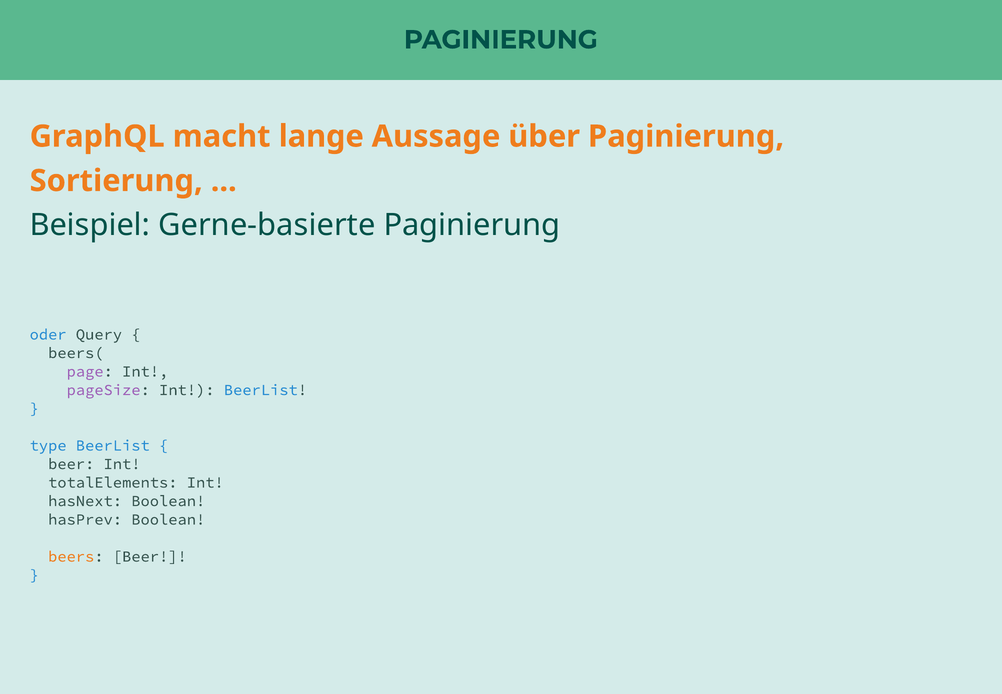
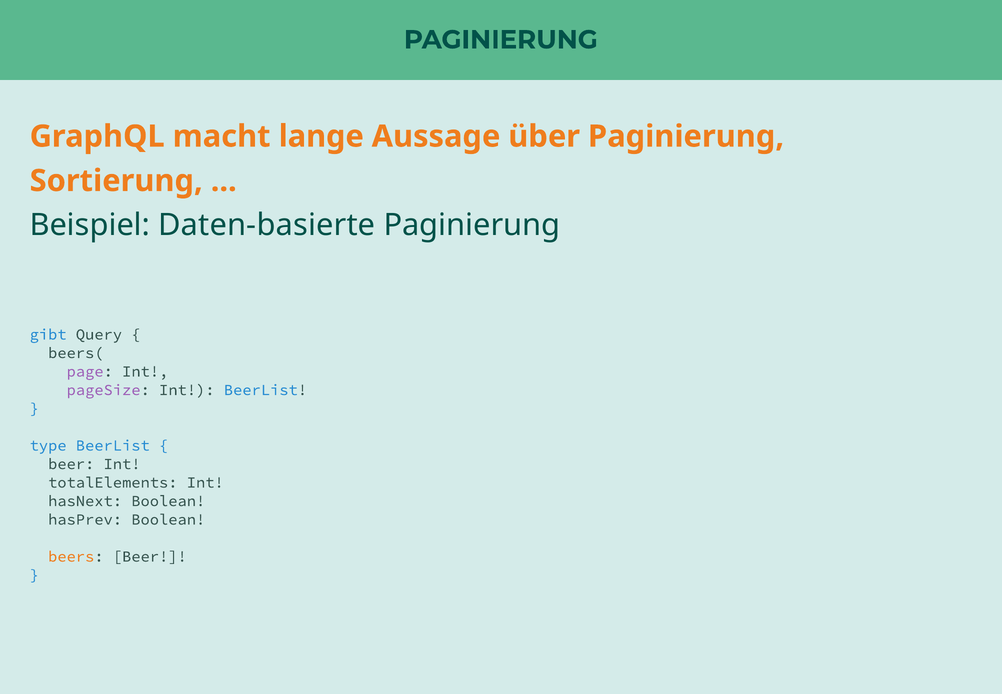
Gerne-basierte: Gerne-basierte -> Daten-basierte (267, 225)
oder: oder -> gibt (48, 334)
